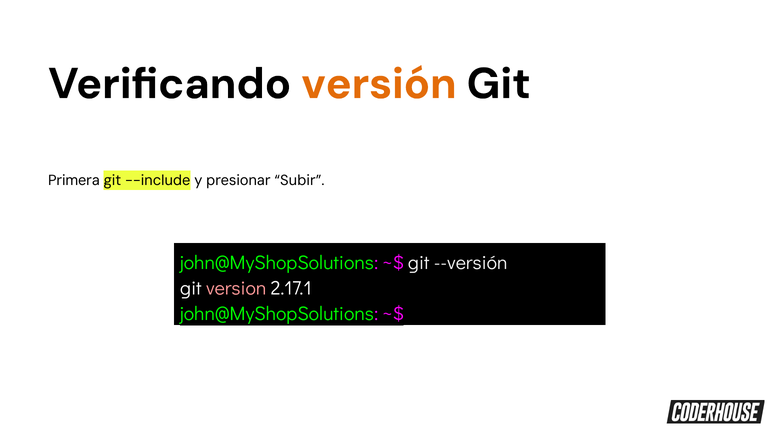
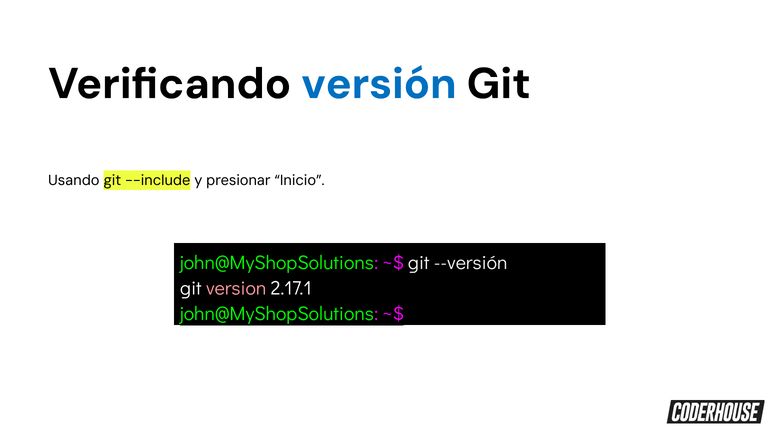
versión colour: orange -> blue (379, 84)
Primera: Primera -> Usando (74, 180)
Subir: Subir -> Inicio (300, 180)
